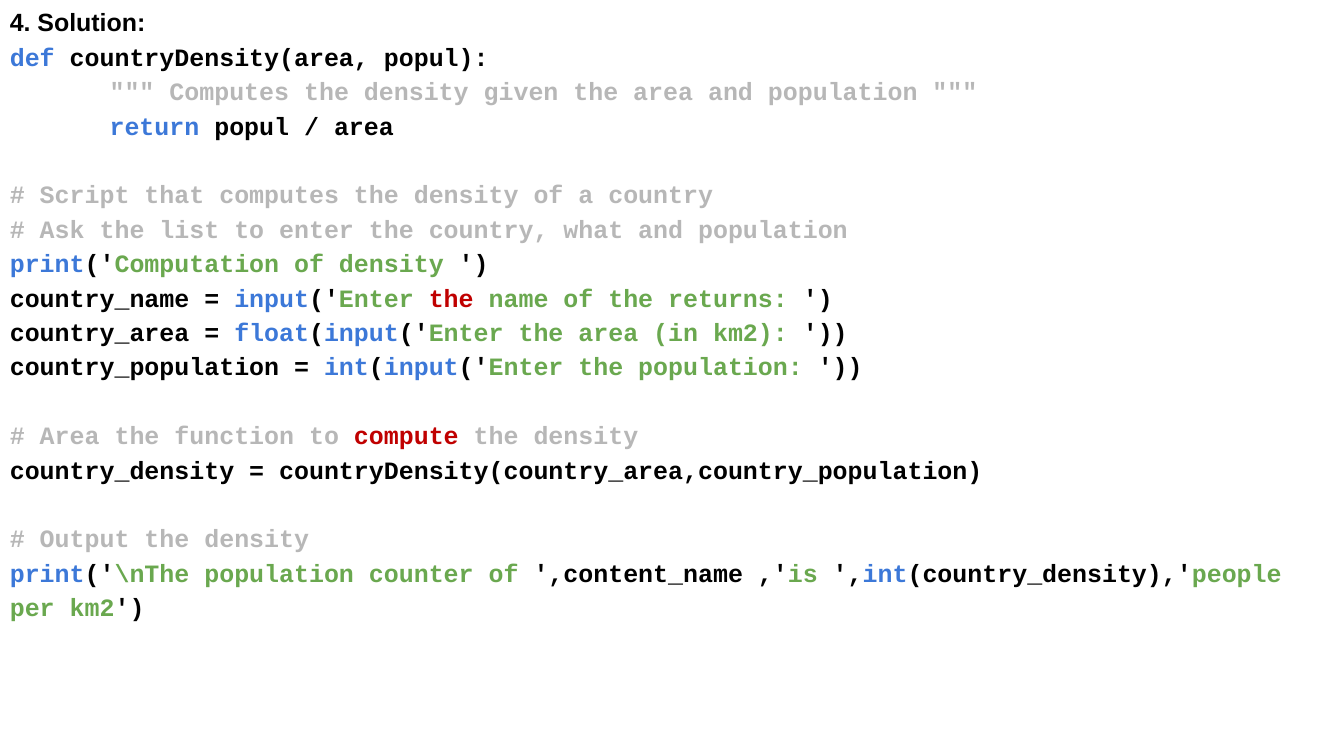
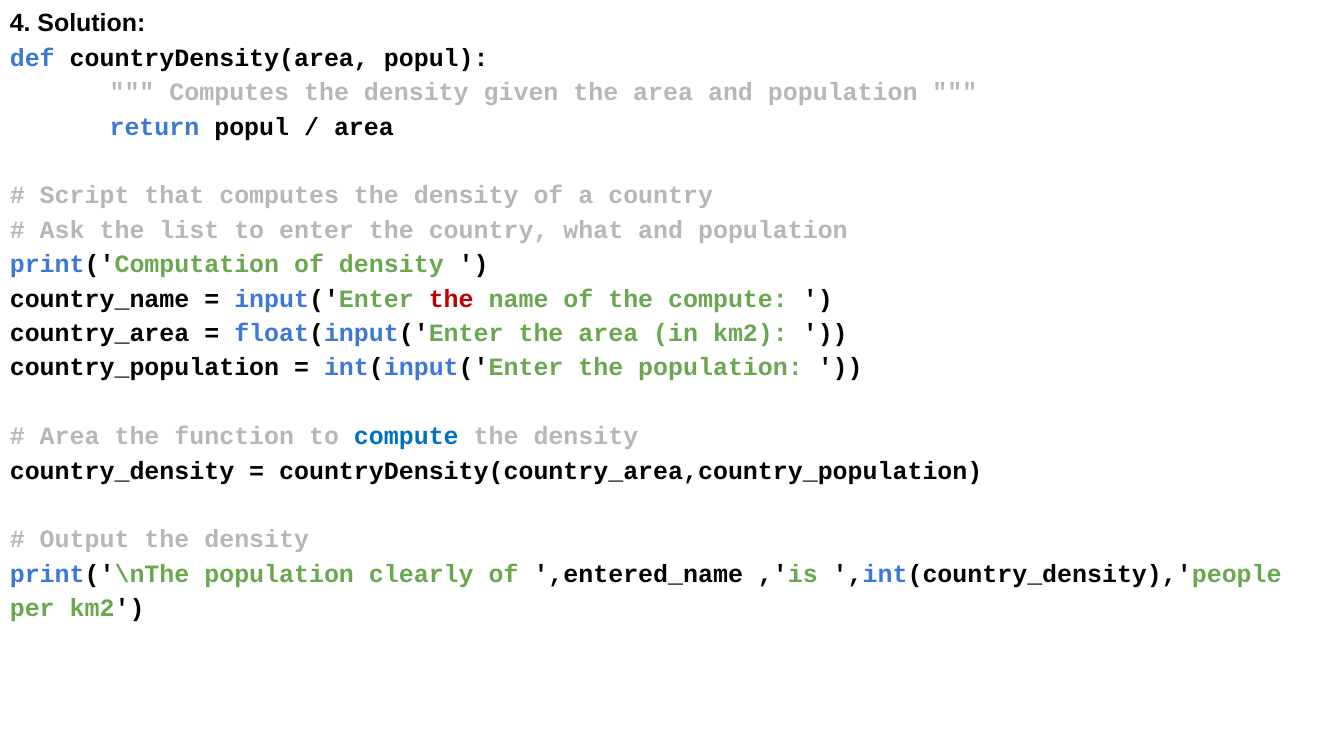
the returns: returns -> compute (728, 299)
compute colour: red -> blue (406, 437)
counter: counter -> clearly (421, 574)
,content_name: ,content_name -> ,entered_name (638, 574)
